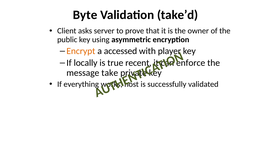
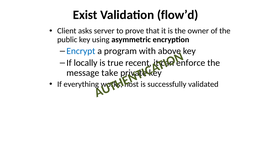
Byte: Byte -> Exist (85, 15)
take’d: take’d -> flow’d (178, 15)
Encrypt colour: orange -> blue (81, 51)
accessed: accessed -> program (120, 51)
player: player -> above (169, 51)
